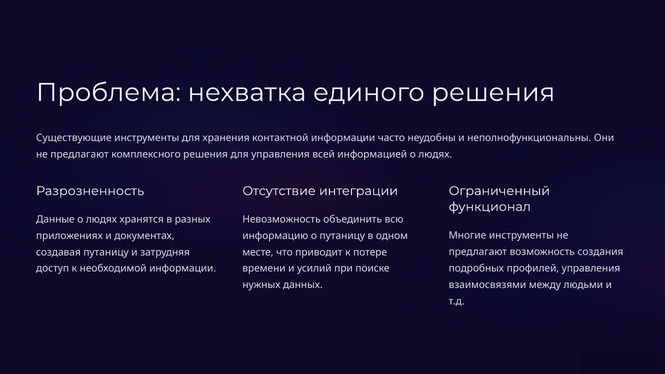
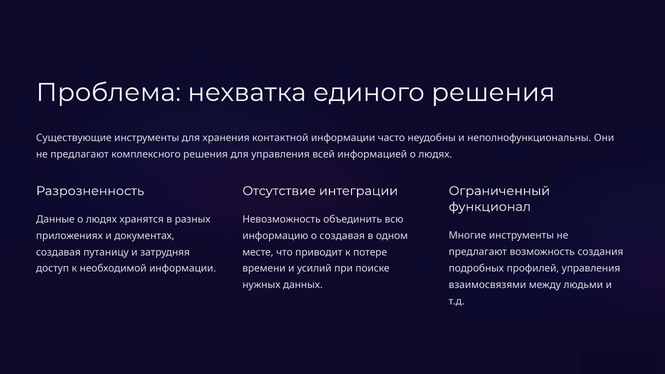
о путаницу: путаницу -> создавая (342, 236)
